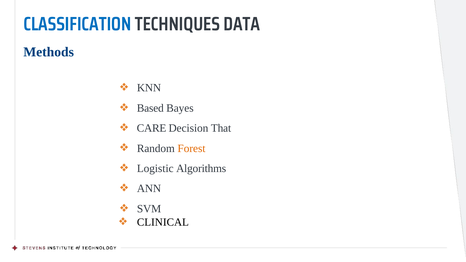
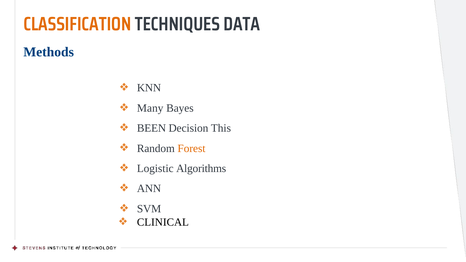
CLASSIFICATION colour: blue -> orange (77, 24)
Based: Based -> Many (150, 108)
CARE: CARE -> BEEN (151, 128)
That: That -> This (221, 128)
